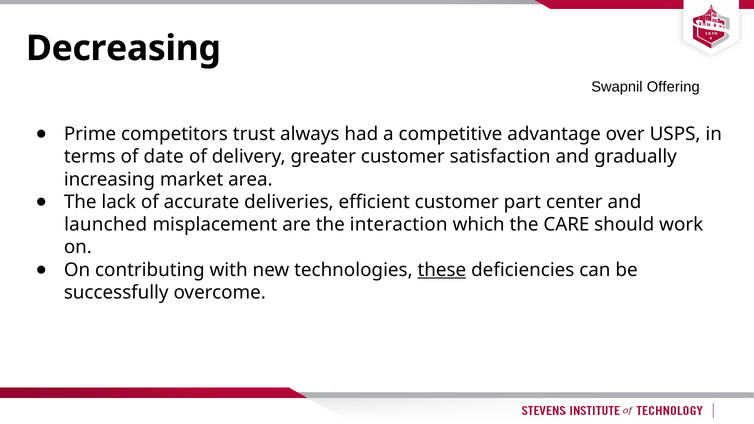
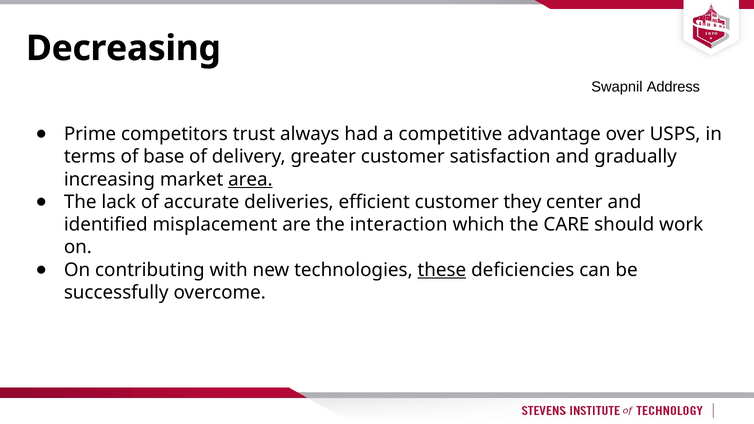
Offering: Offering -> Address (673, 87)
date: date -> base (164, 157)
area underline: none -> present (250, 179)
part: part -> they (523, 202)
launched: launched -> identified (106, 225)
